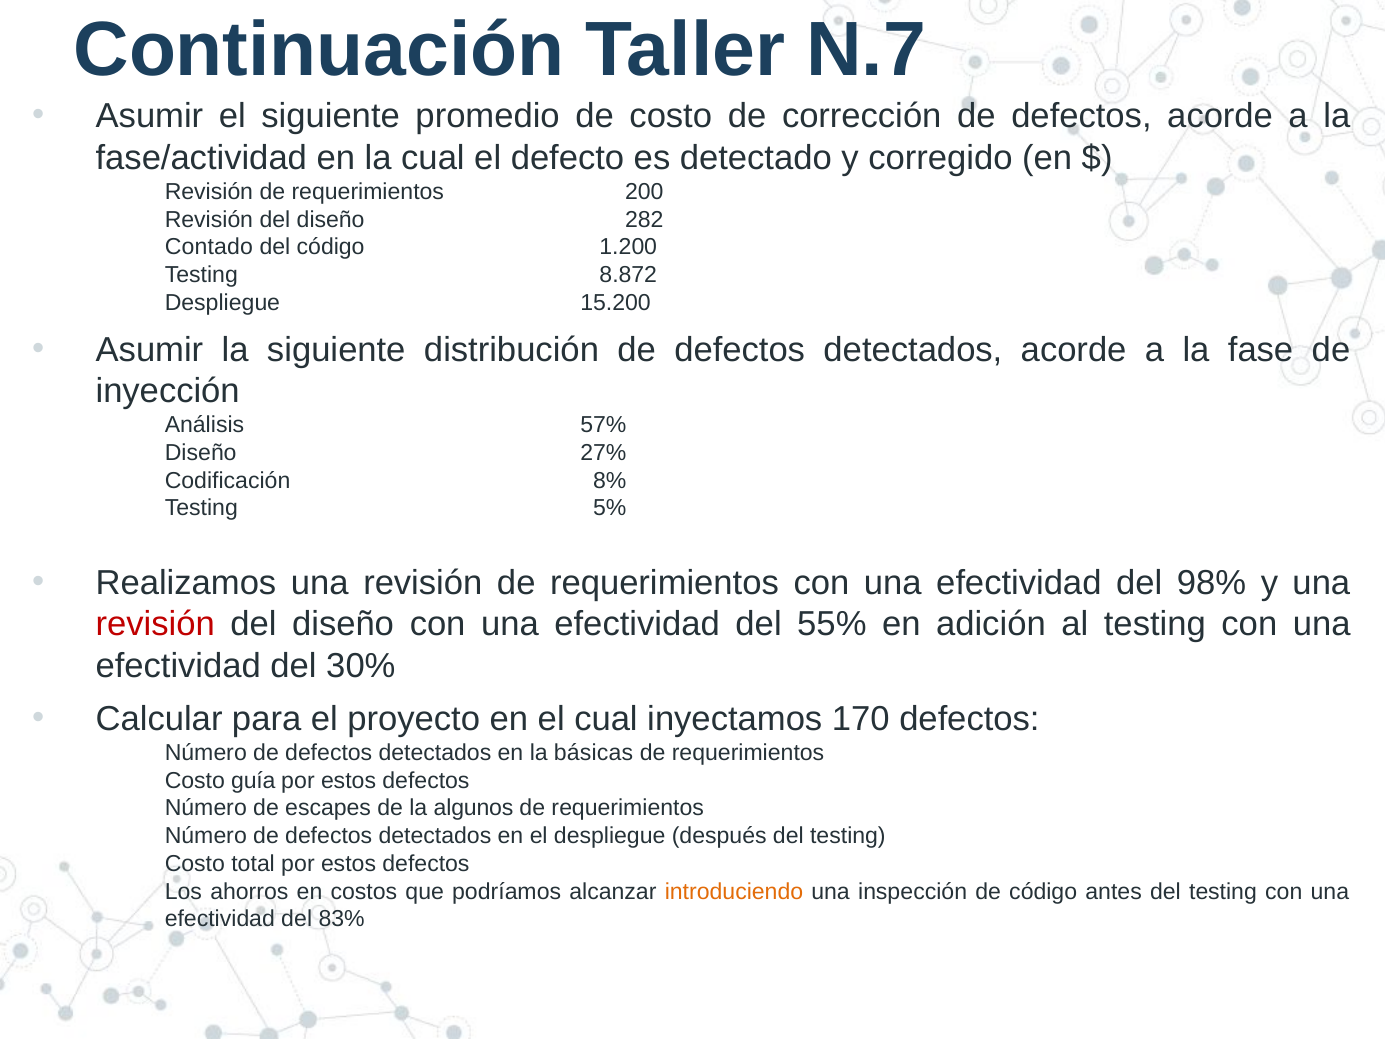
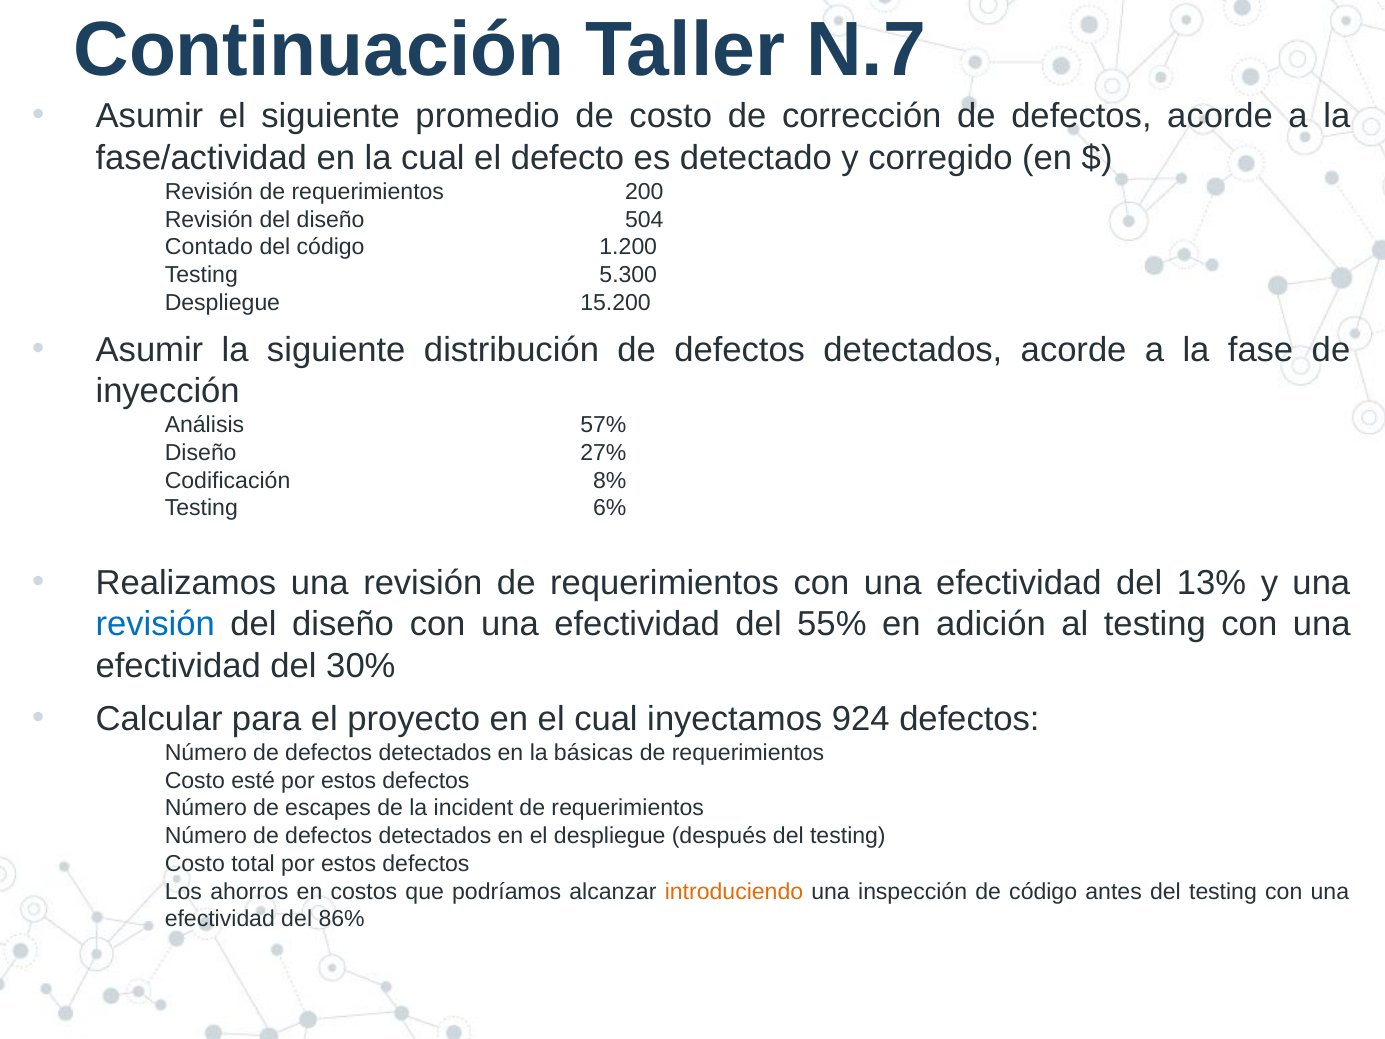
282: 282 -> 504 (644, 219)
8.872: 8.872 -> 5.300 (628, 275)
5%: 5% -> 6% (610, 508)
98%: 98% -> 13% (1212, 583)
revisión colour: red -> blue (155, 624)
170: 170 -> 924 (861, 719)
guía: guía -> esté (253, 780)
algunos: algunos -> incident (473, 808)
83%: 83% -> 86% (342, 919)
